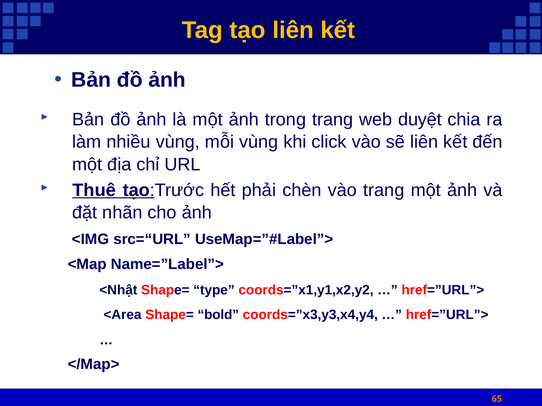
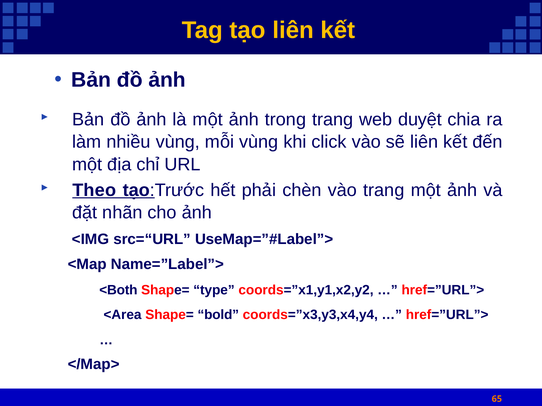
Thuê: Thuê -> Theo (94, 190)
<Nhật: <Nhật -> <Both (118, 290)
